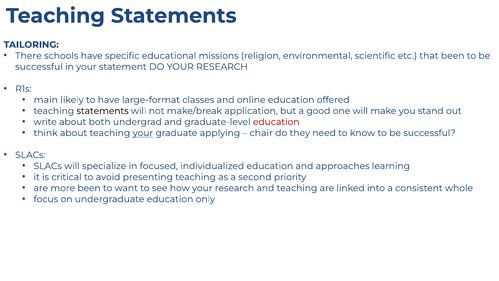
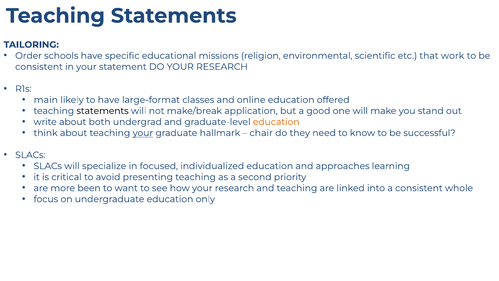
There: There -> Order (29, 56)
that been: been -> work (453, 56)
successful: successful -> consistent (39, 67)
education colour: red -> orange (276, 122)
applying: applying -> hallmark (220, 133)
